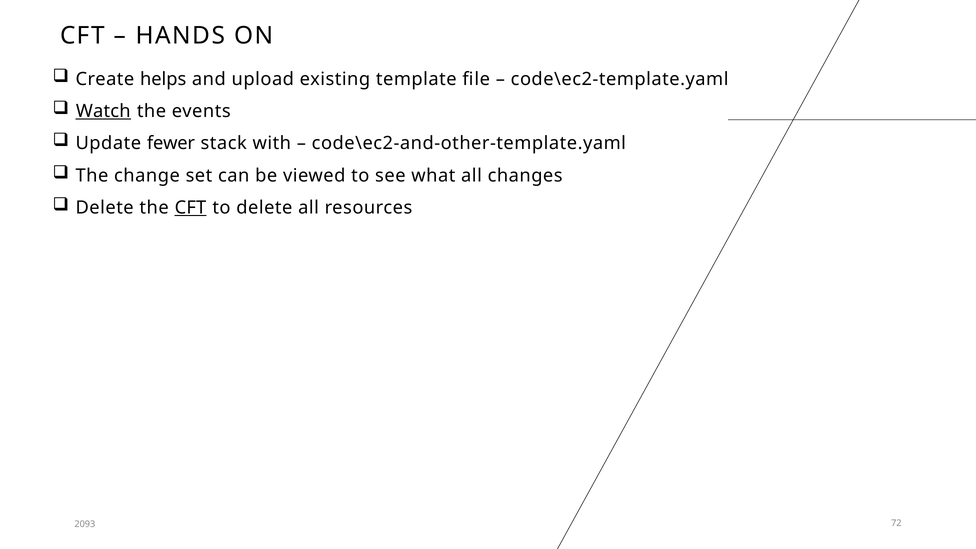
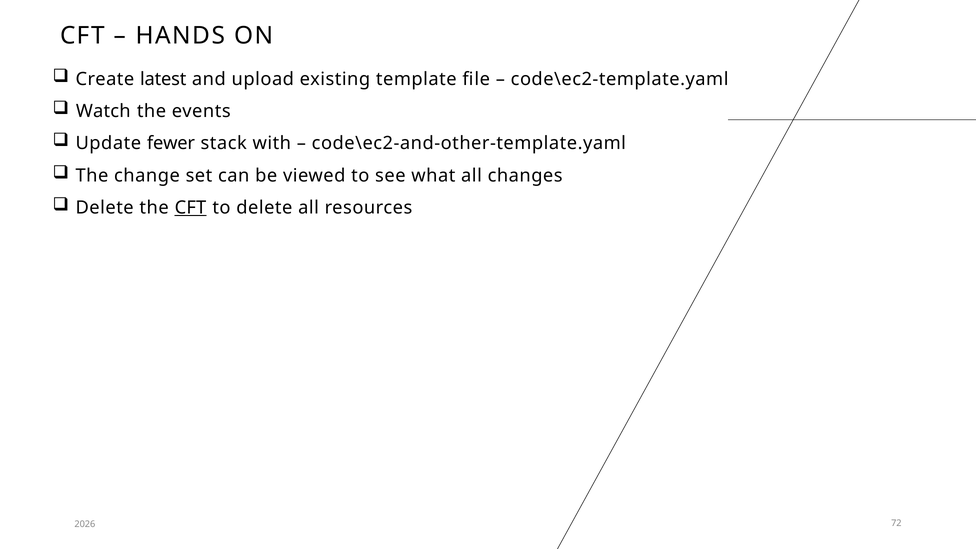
helps: helps -> latest (163, 79)
Watch underline: present -> none (103, 111)
2093: 2093 -> 2026 (85, 524)
